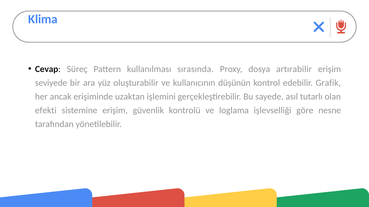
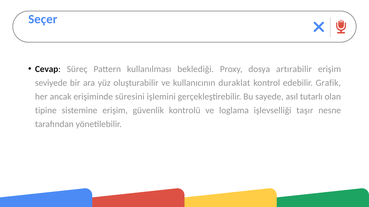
Klima: Klima -> Seçer (43, 19)
sırasında: sırasında -> beklediği (196, 69)
düşünün: düşünün -> duraklat (234, 83)
uzaktan: uzaktan -> süresini (130, 97)
efekti: efekti -> tipine (46, 111)
göre: göre -> taşır (305, 111)
